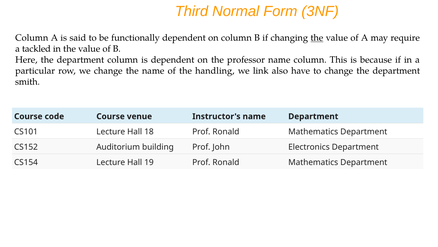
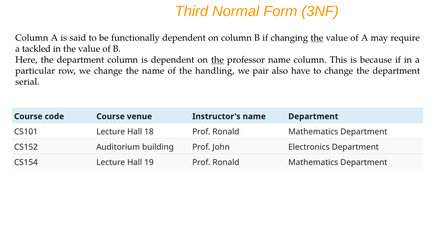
the underline: none -> present (217, 60)
link: link -> pair (261, 71)
smith: smith -> serial (27, 82)
